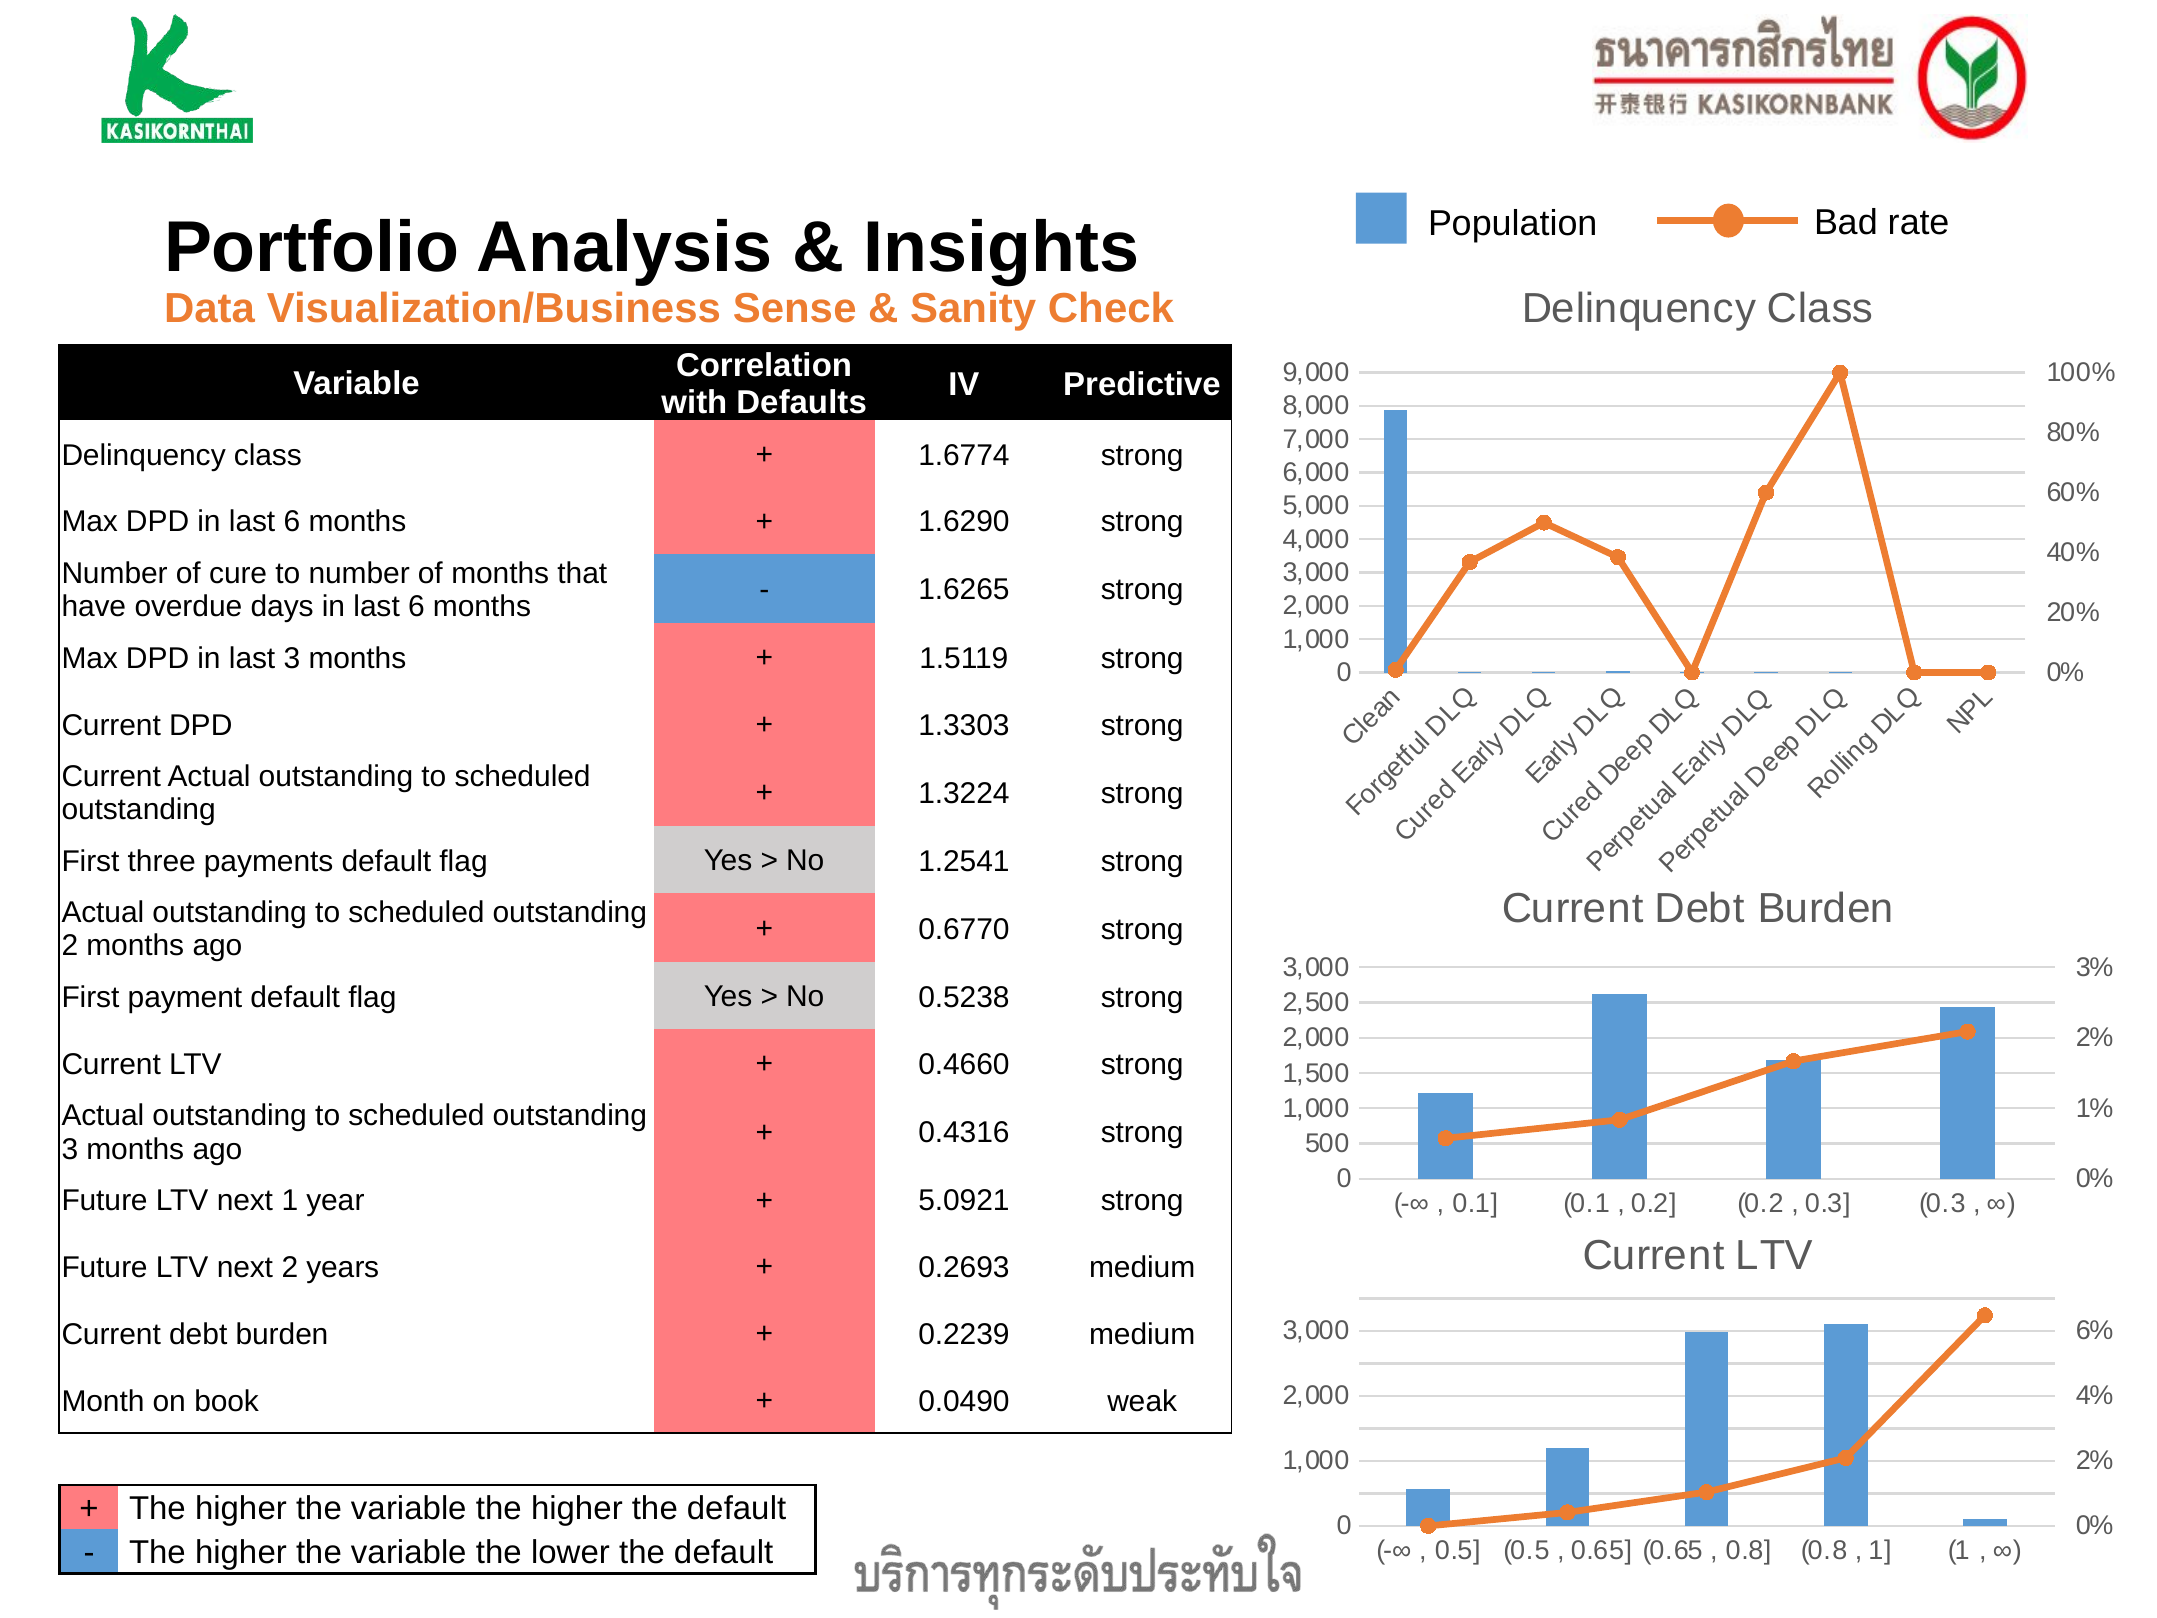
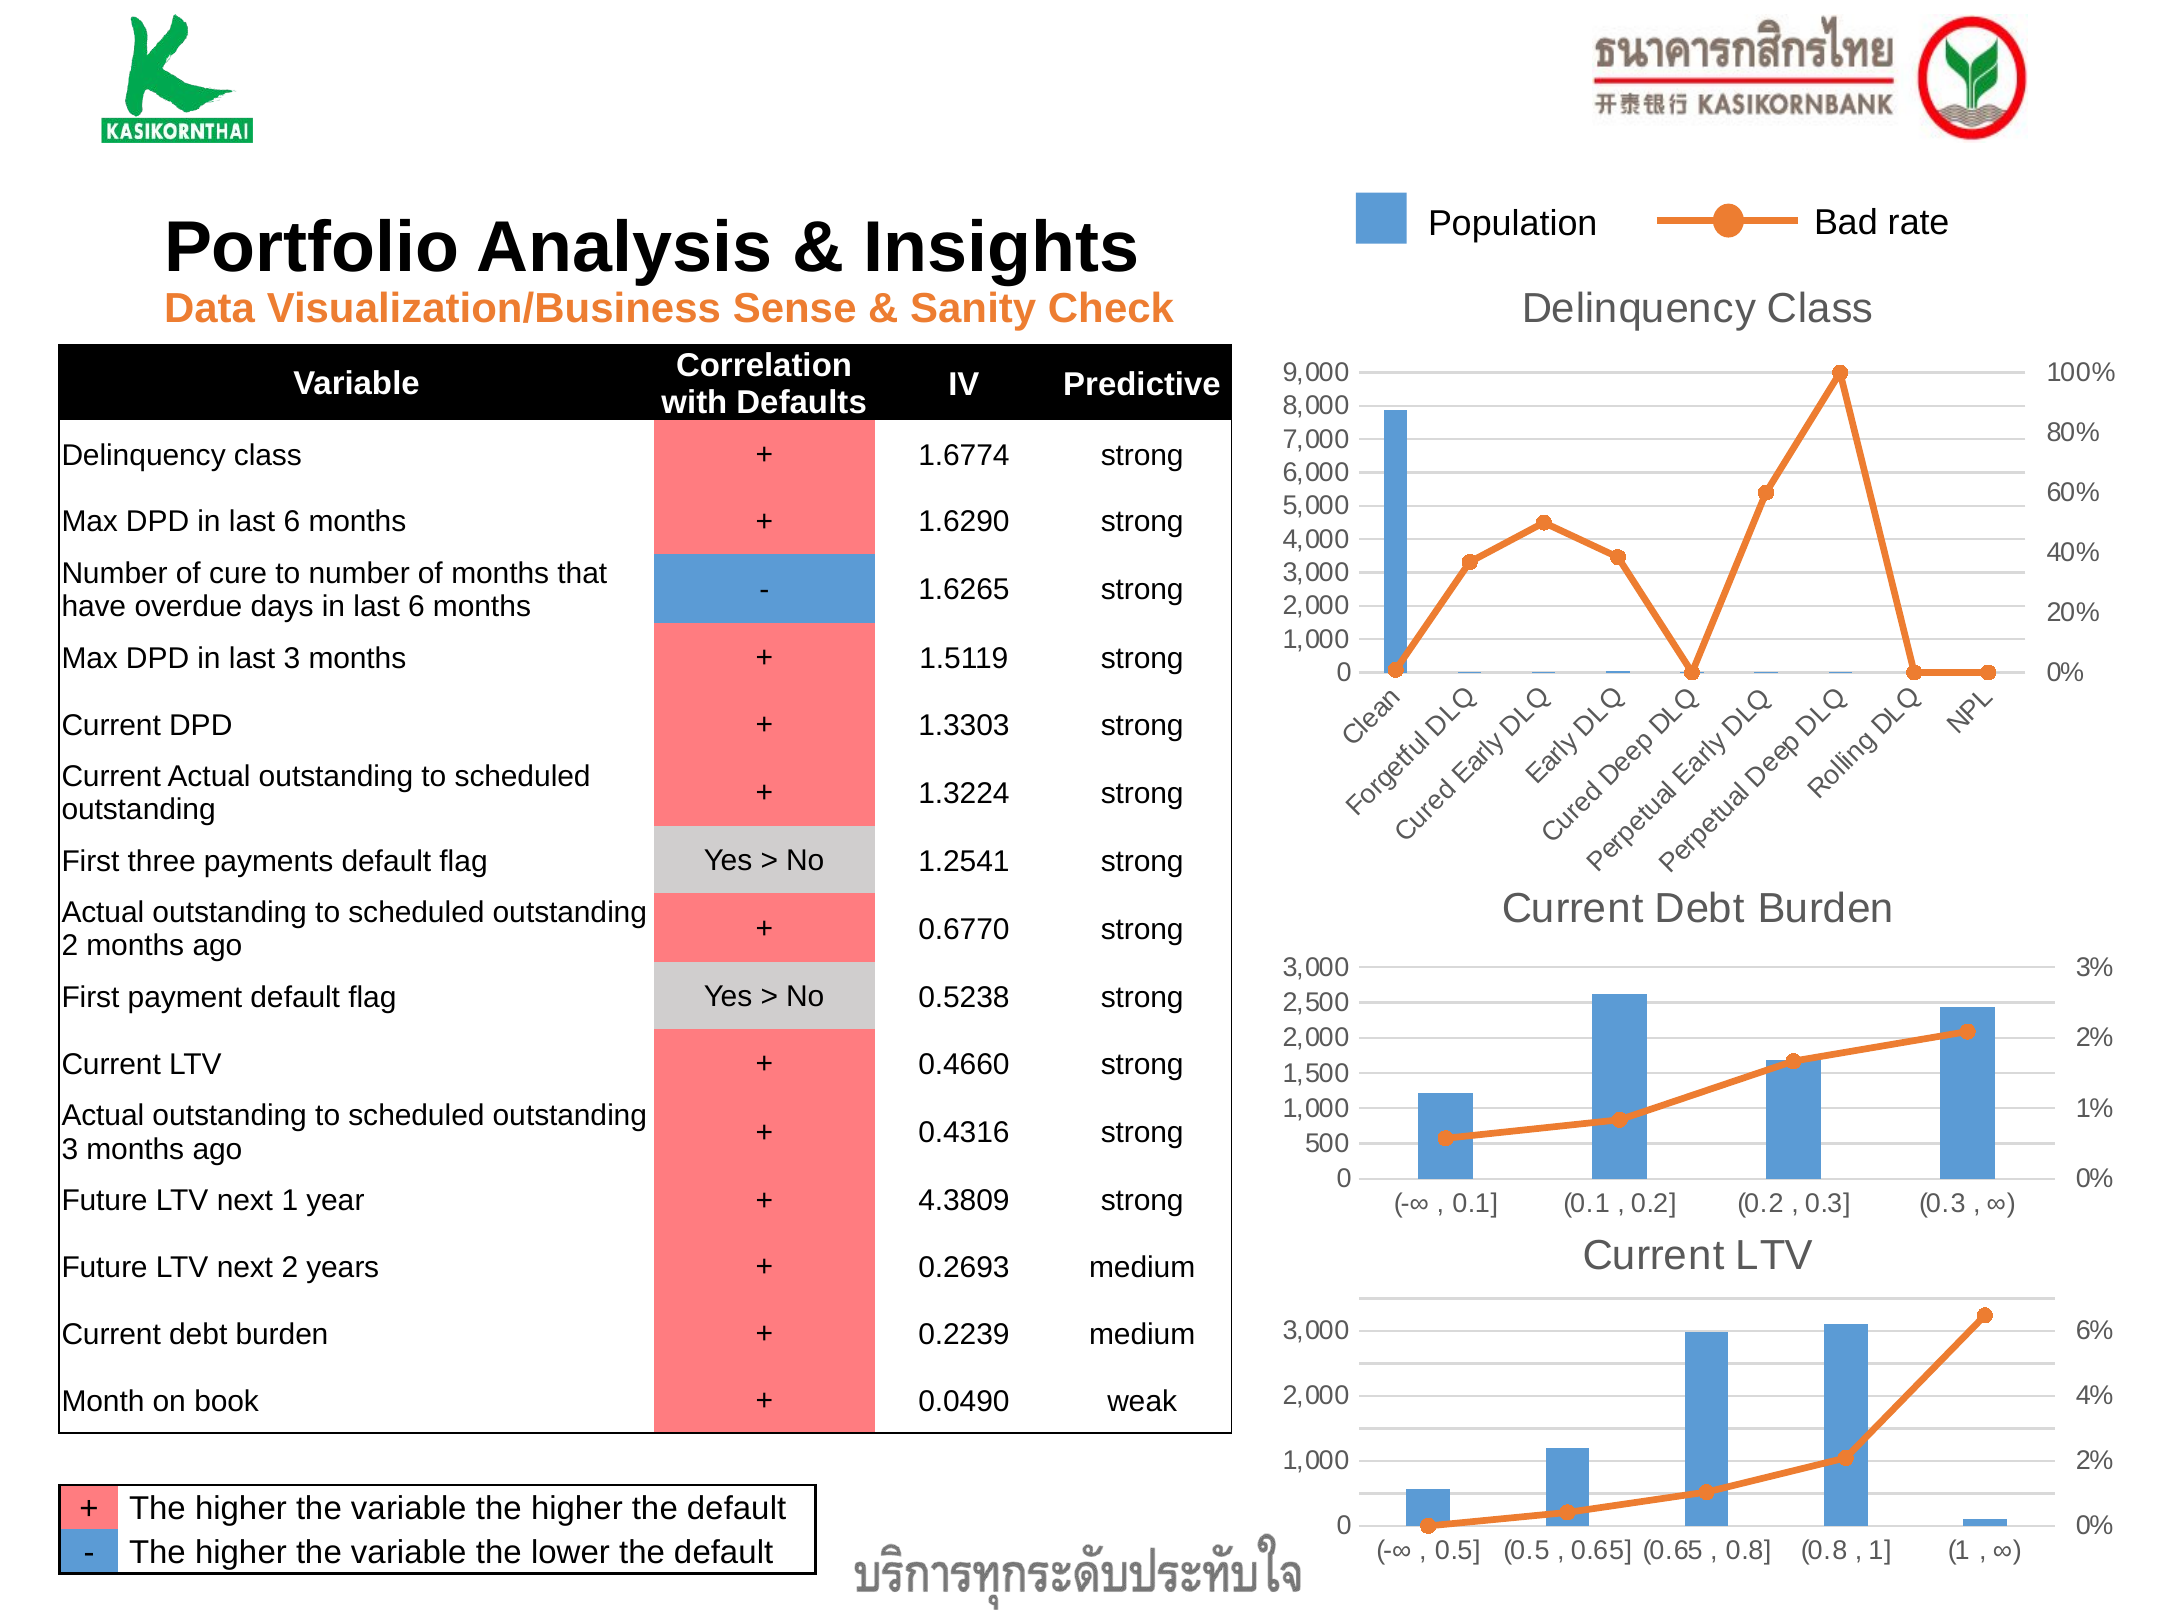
5.0921: 5.0921 -> 4.3809 (964, 1200)
